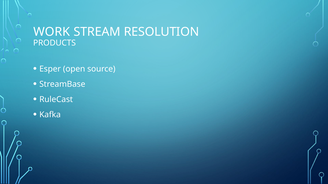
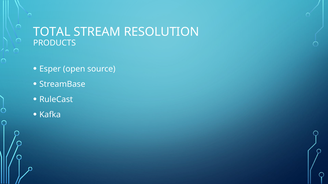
WORK: WORK -> TOTAL (52, 32)
